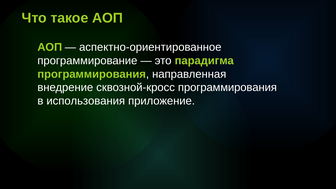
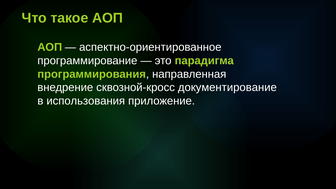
сквозной-кросс программирования: программирования -> документирование (227, 88)
